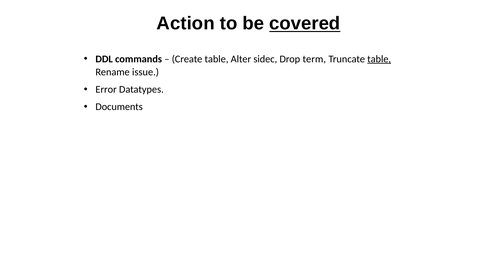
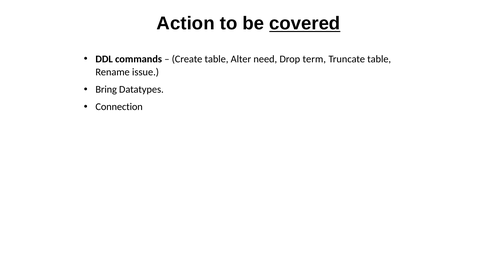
sidec: sidec -> need (265, 59)
table underline: present -> none (379, 59)
Error: Error -> Bring (106, 90)
Documents: Documents -> Connection (119, 107)
